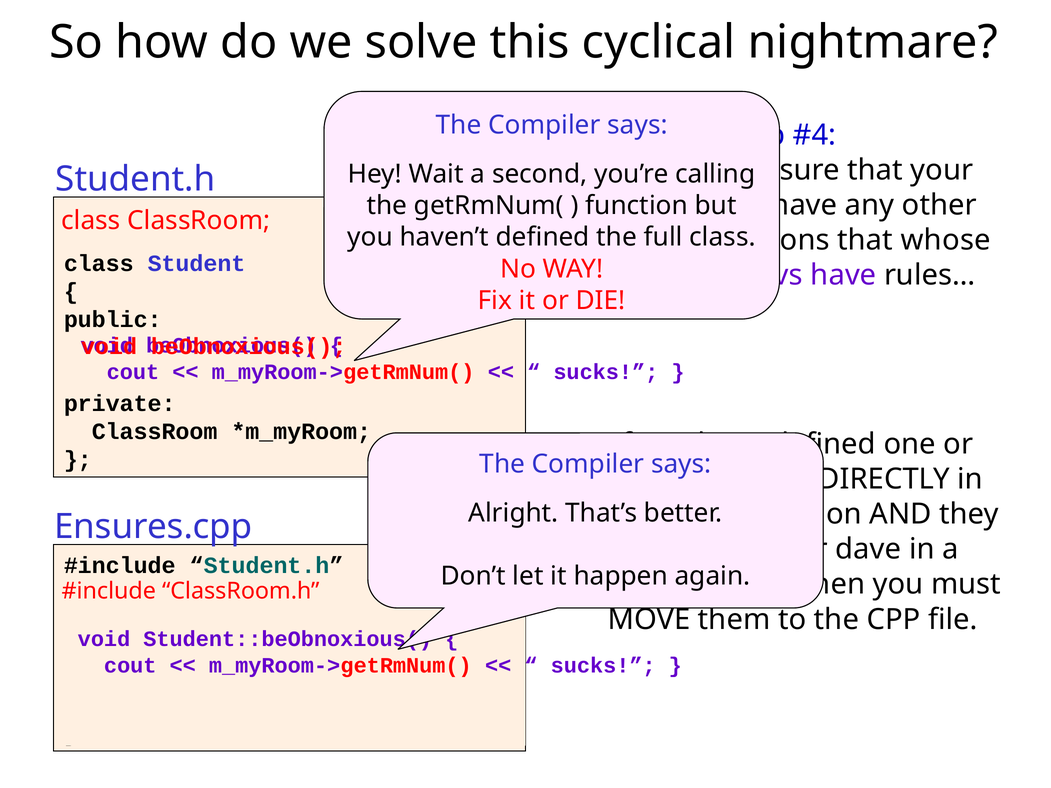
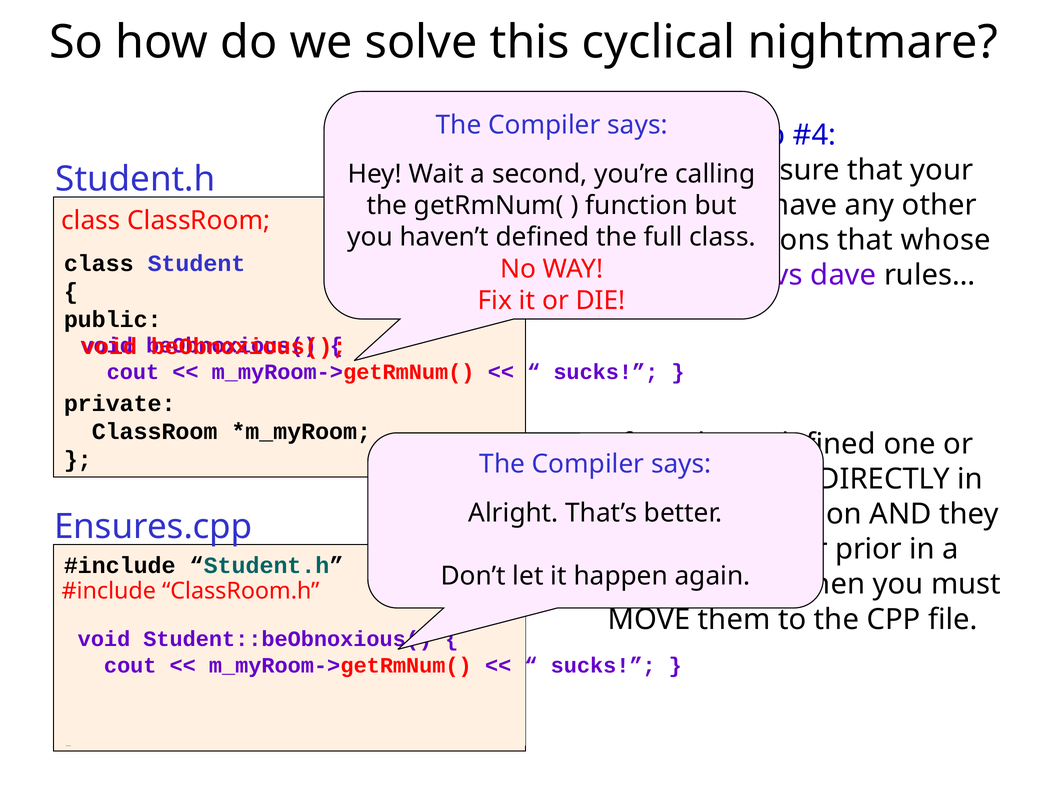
have: have -> dave (843, 275)
dave: dave -> prior (869, 550)
